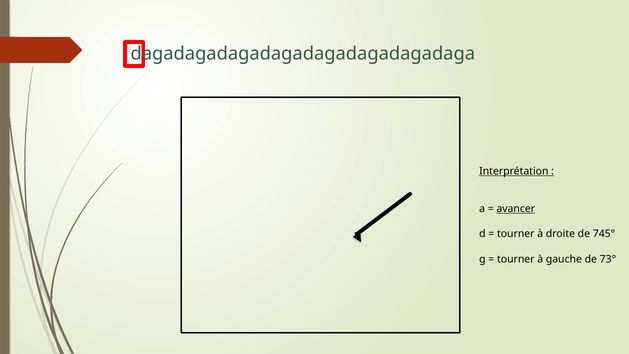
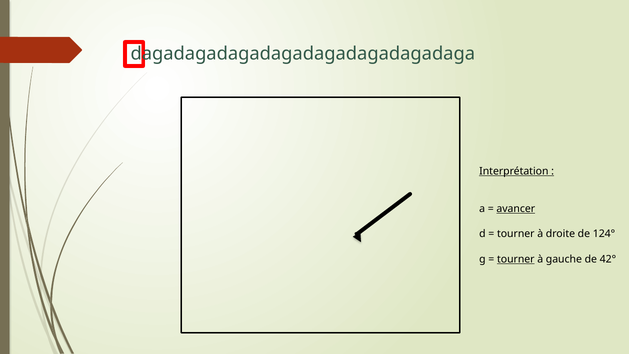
745°: 745° -> 124° (604, 234)
tourner underline: none -> present (516, 259)
73°: 73° -> 42° (608, 259)
